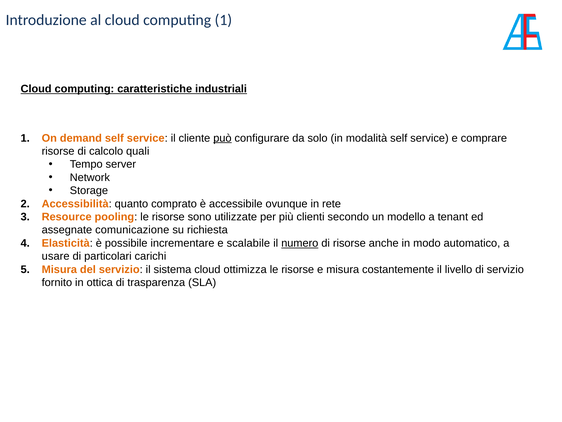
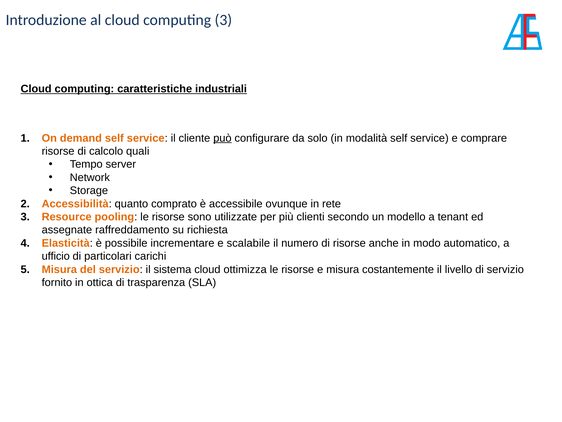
computing 1: 1 -> 3 (223, 20)
comunicazione: comunicazione -> raffreddamento (132, 230)
numero underline: present -> none (300, 243)
usare: usare -> ufficio (56, 256)
